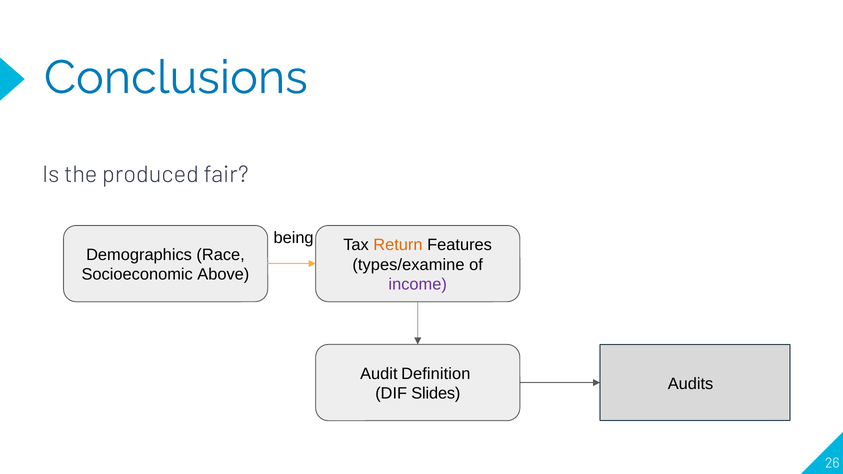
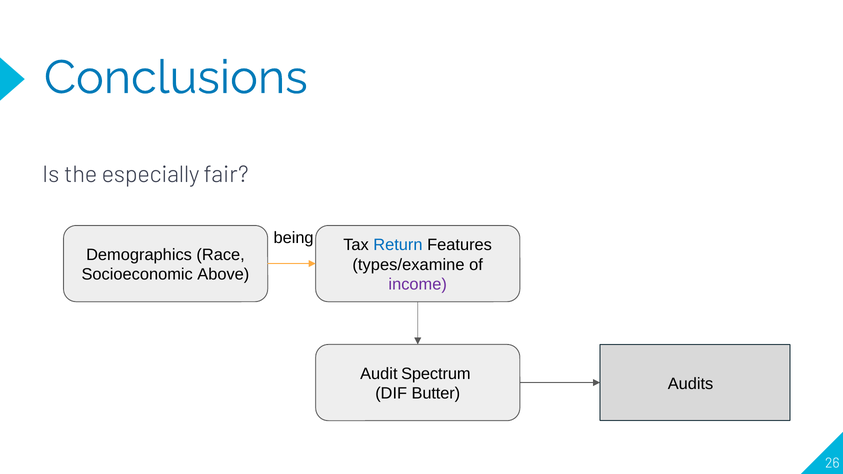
produced: produced -> especially (151, 174)
Return colour: orange -> blue (398, 245)
Definition: Definition -> Spectrum (436, 374)
Slides: Slides -> Butter (436, 394)
